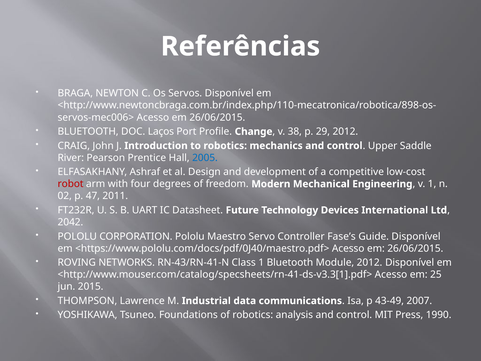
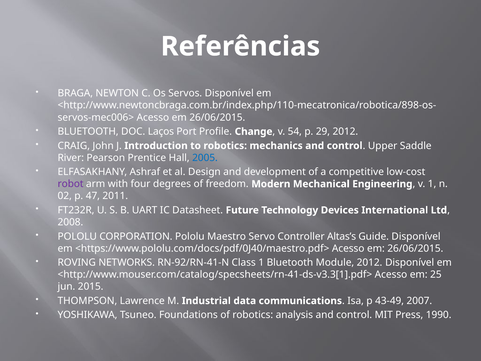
38: 38 -> 54 (295, 131)
robot colour: red -> purple (71, 184)
2042: 2042 -> 2008 (70, 222)
Fase’s: Fase’s -> Altas’s (342, 236)
RN-43/RN-41-N: RN-43/RN-41-N -> RN-92/RN-41-N (193, 262)
